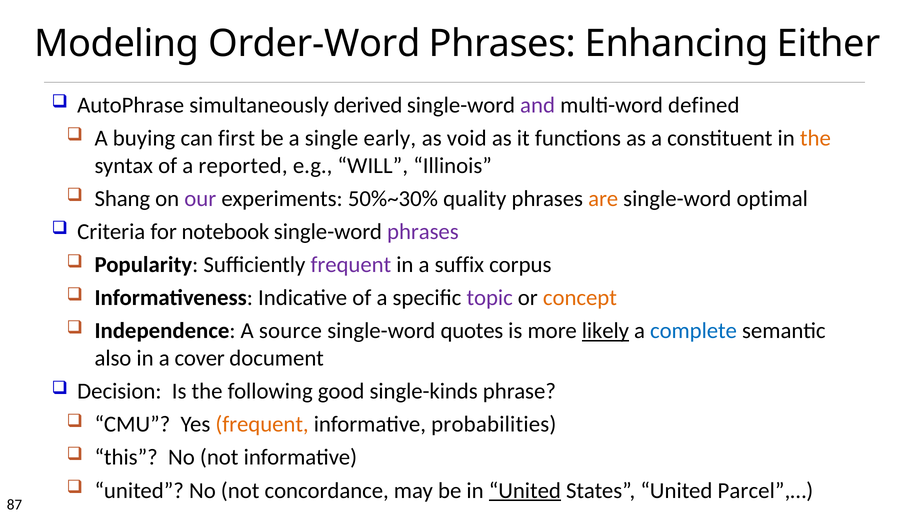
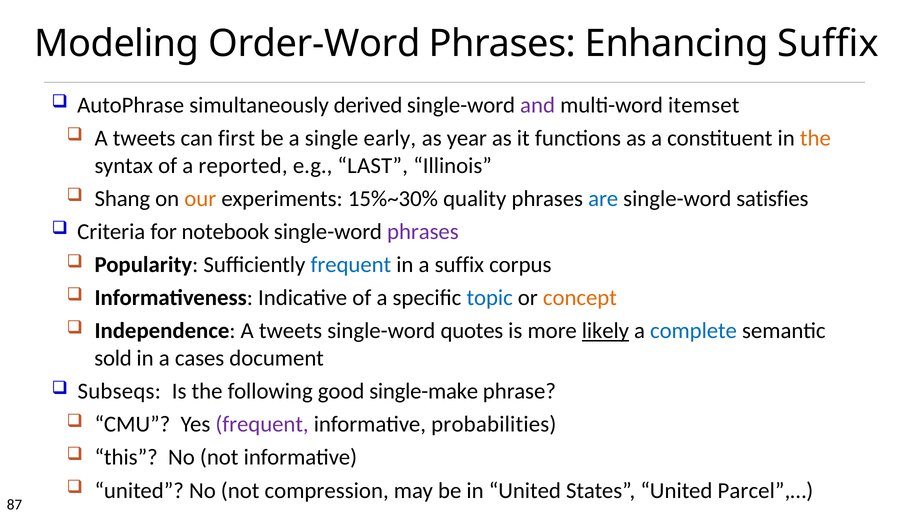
Enhancing Either: Either -> Suffix (828, 44)
defined: defined -> itemset (704, 105)
buying: buying -> tweets (144, 138)
void: void -> year (467, 138)
WILL: WILL -> LAST (373, 166)
our colour: purple -> orange (200, 199)
50%~30%: 50%~30% -> 15%~30% (393, 199)
are colour: orange -> blue (603, 199)
optimal: optimal -> satisfies (772, 199)
frequent colour: purple -> blue (351, 265)
topic colour: purple -> blue (490, 298)
Independence A source: source -> tweets (291, 331)
also: also -> sold (113, 358)
cover: cover -> cases (200, 358)
Decision: Decision -> Subseqs (119, 391)
single-kinds: single-kinds -> single-make (424, 391)
frequent colour: orange -> purple (262, 424)
concordance: concordance -> compression (327, 491)
United underline: present -> none (525, 491)
